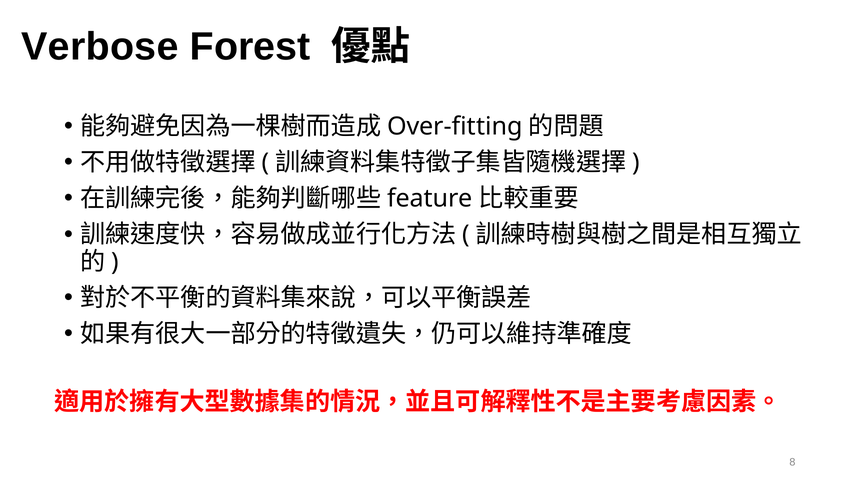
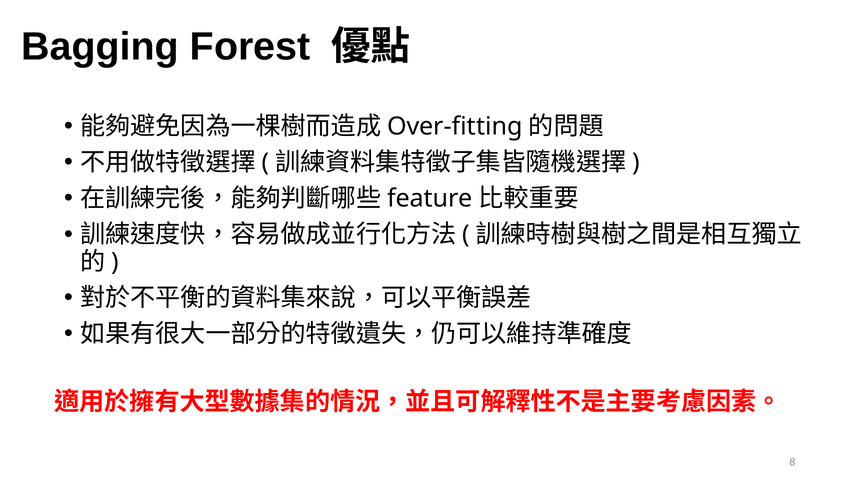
Verbose: Verbose -> Bagging (100, 47)
